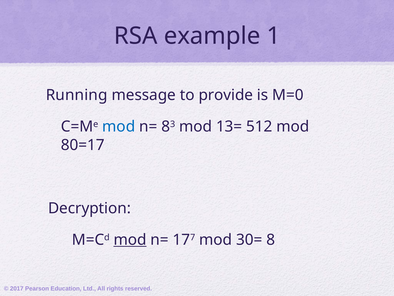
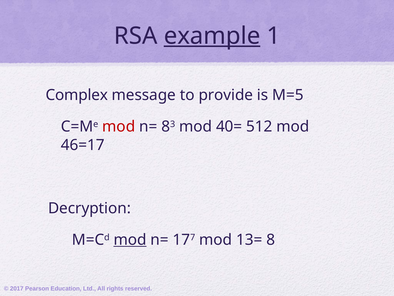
example underline: none -> present (212, 36)
Running: Running -> Complex (77, 95)
M=0: M=0 -> M=5 (288, 95)
mod colour: blue -> red (119, 126)
13=: 13= -> 40= (229, 126)
80=17: 80=17 -> 46=17 (83, 145)
30=: 30= -> 13= (249, 239)
